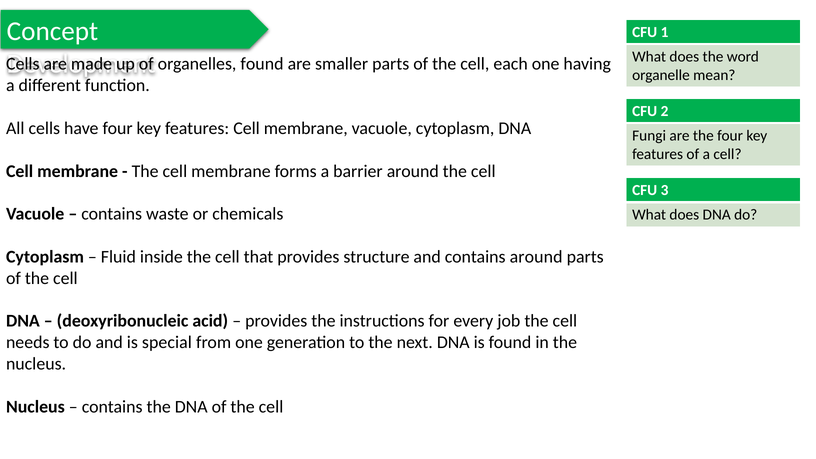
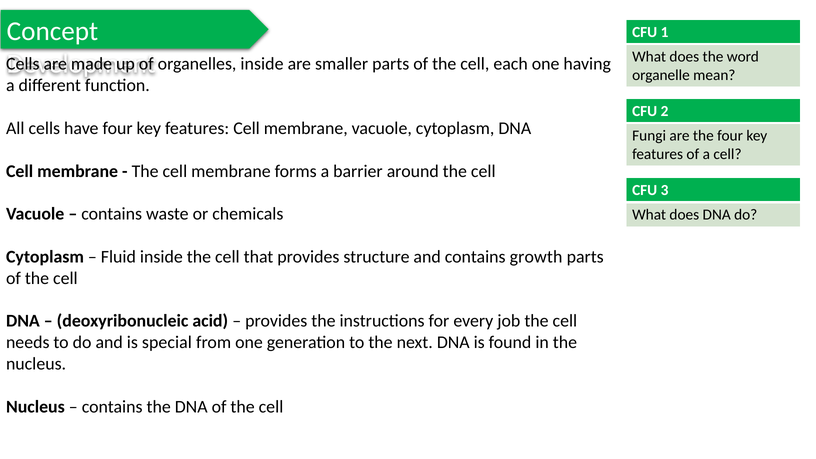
organelles found: found -> inside (262, 64)
contains around: around -> growth (536, 257)
